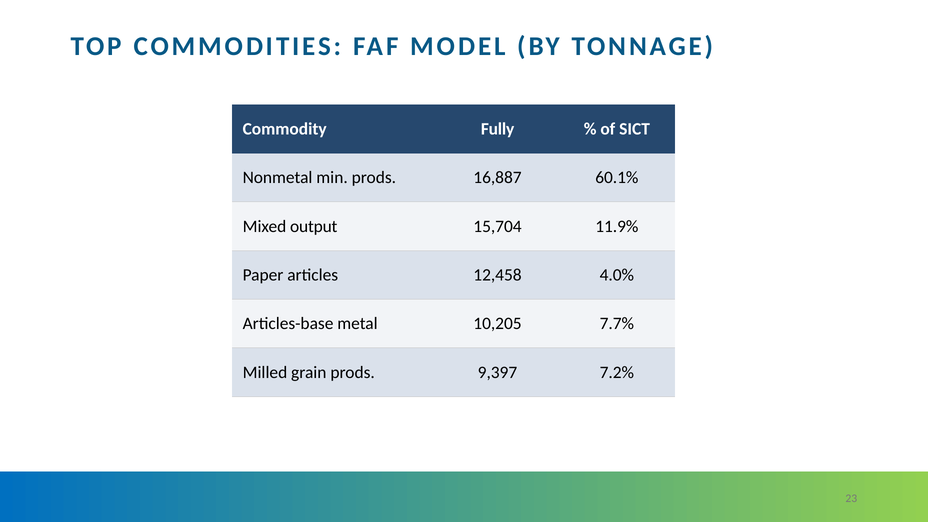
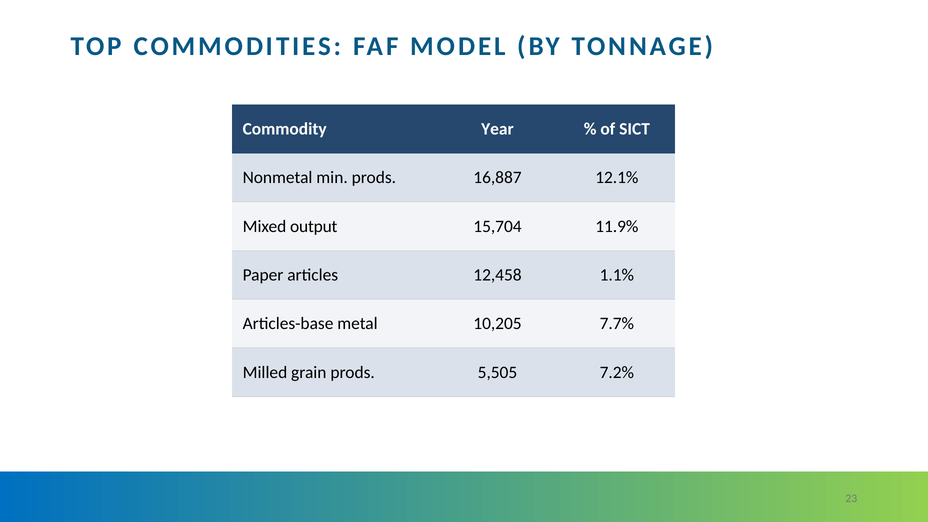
Fully: Fully -> Year (497, 129)
60.1%: 60.1% -> 12.1% (617, 178)
4.0%: 4.0% -> 1.1% (617, 275)
9,397: 9,397 -> 5,505 (497, 372)
